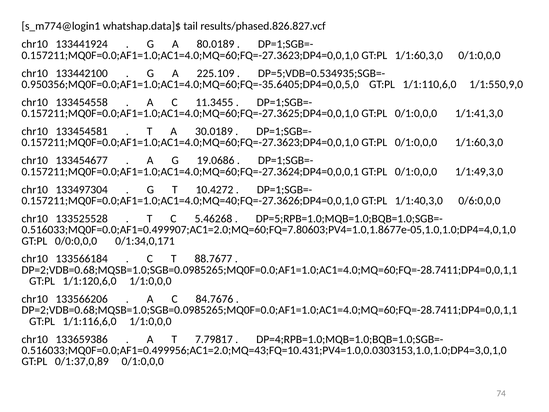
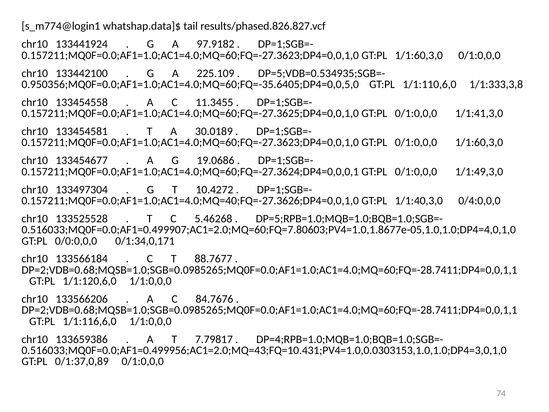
80.0189: 80.0189 -> 97.9182 (216, 44)
1/1:550,9,0: 1/1:550,9,0 -> 1/1:333,3,8 (496, 84)
0/6:0,0,0: 0/6:0,0,0 -> 0/4:0,0,0 (479, 201)
